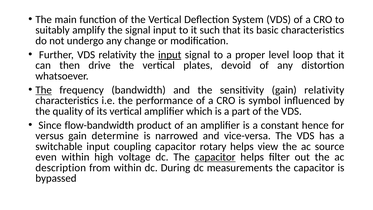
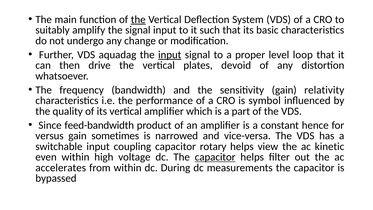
the underline: none -> present (138, 19)
VDS relativity: relativity -> aquadag (117, 55)
The underline: present -> none (44, 90)
flow-bandwidth: flow-bandwidth -> feed-bandwidth (99, 125)
determine: determine -> sometimes (115, 136)
source: source -> kinetic (330, 146)
description: description -> accelerates (61, 168)
